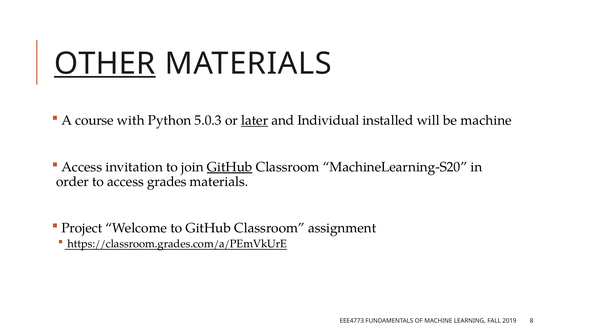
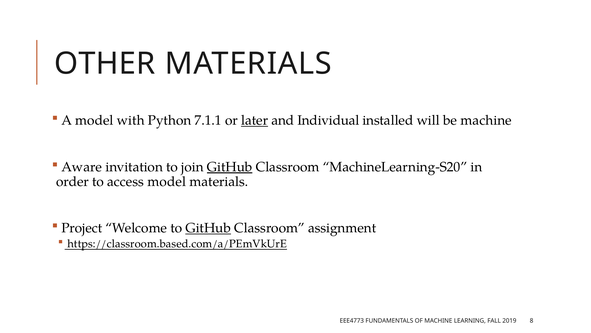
OTHER underline: present -> none (105, 63)
A course: course -> model (94, 120)
5.0.3: 5.0.3 -> 7.1.1 (208, 120)
Access: Access -> Aware (82, 167)
access grades: grades -> model (167, 181)
GitHub underline: none -> present (208, 228)
https://classroom.grades.com/a/PEmVkUrE: https://classroom.grades.com/a/PEmVkUrE -> https://classroom.based.com/a/PEmVkUrE (177, 244)
